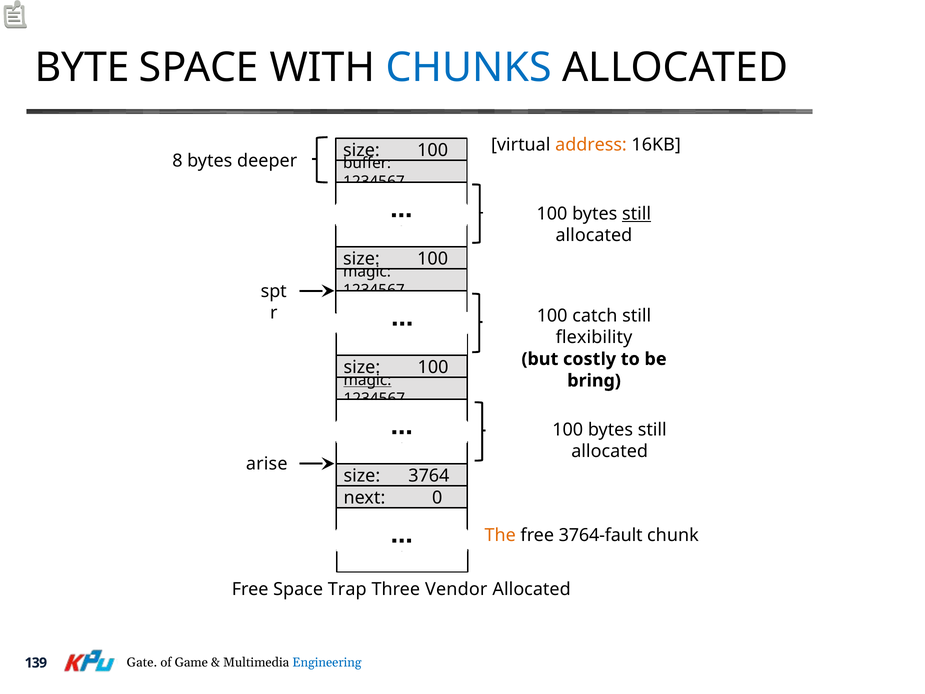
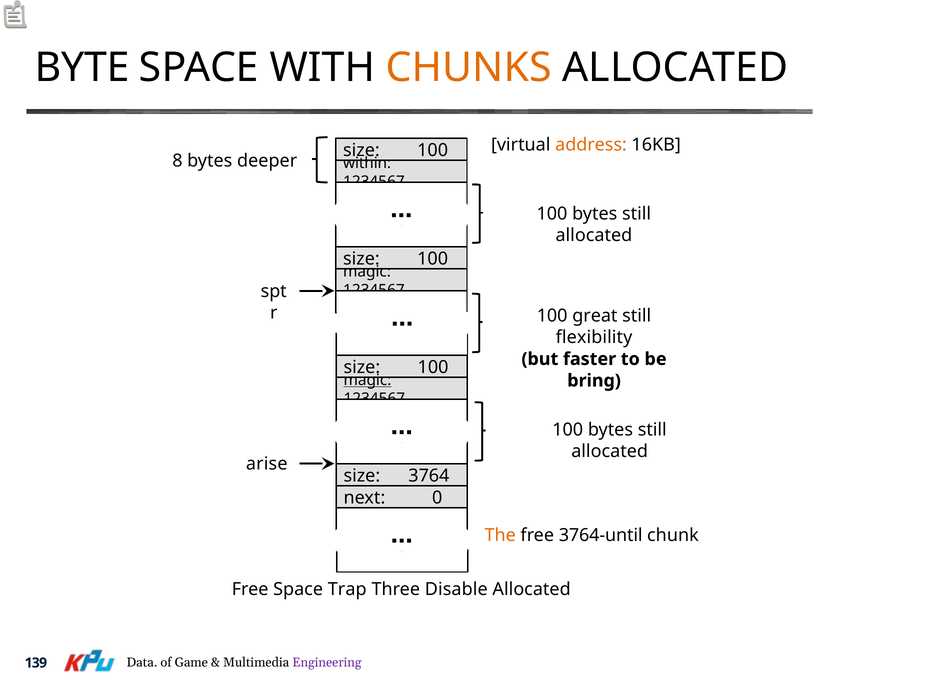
CHUNKS colour: blue -> orange (469, 68)
buffer: buffer -> within (367, 163)
still underline: present -> none (637, 214)
catch: catch -> great (595, 316)
costly: costly -> faster (590, 359)
3764-fault: 3764-fault -> 3764-until (601, 535)
Vendor: Vendor -> Disable (456, 589)
Gate: Gate -> Data (142, 662)
Engineering colour: blue -> purple (327, 662)
